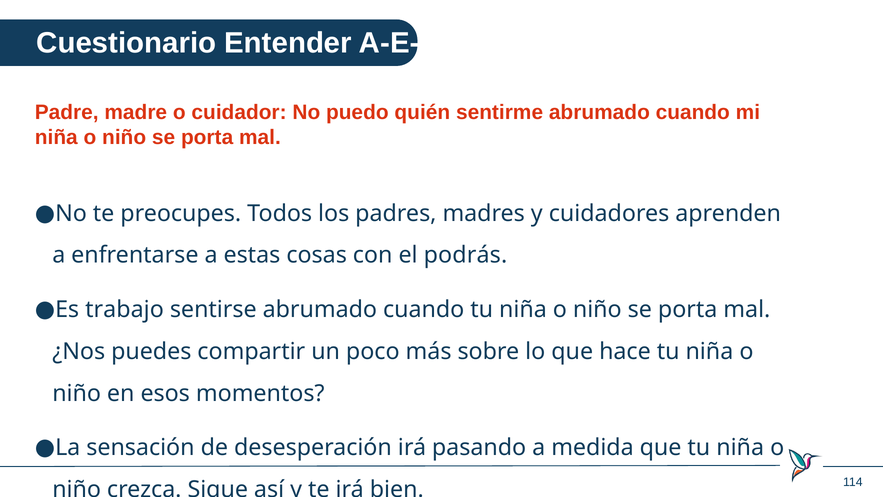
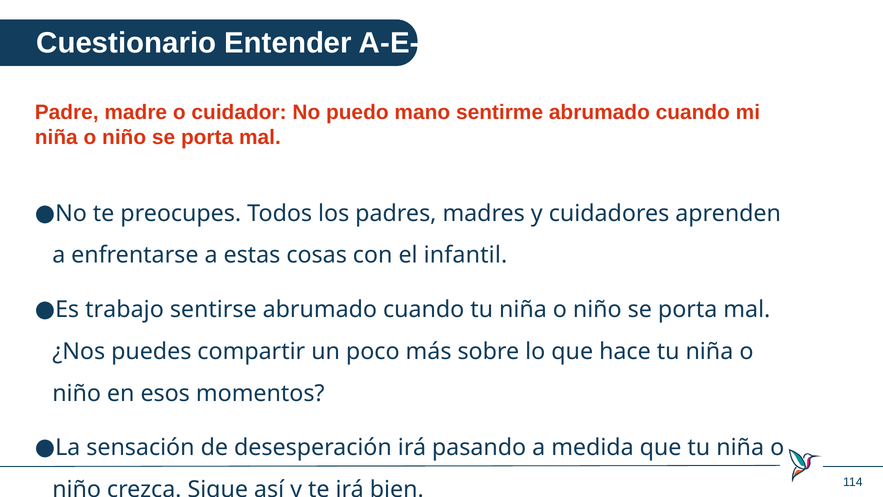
quién: quién -> mano (422, 112)
podrás: podrás -> infantil (465, 255)
